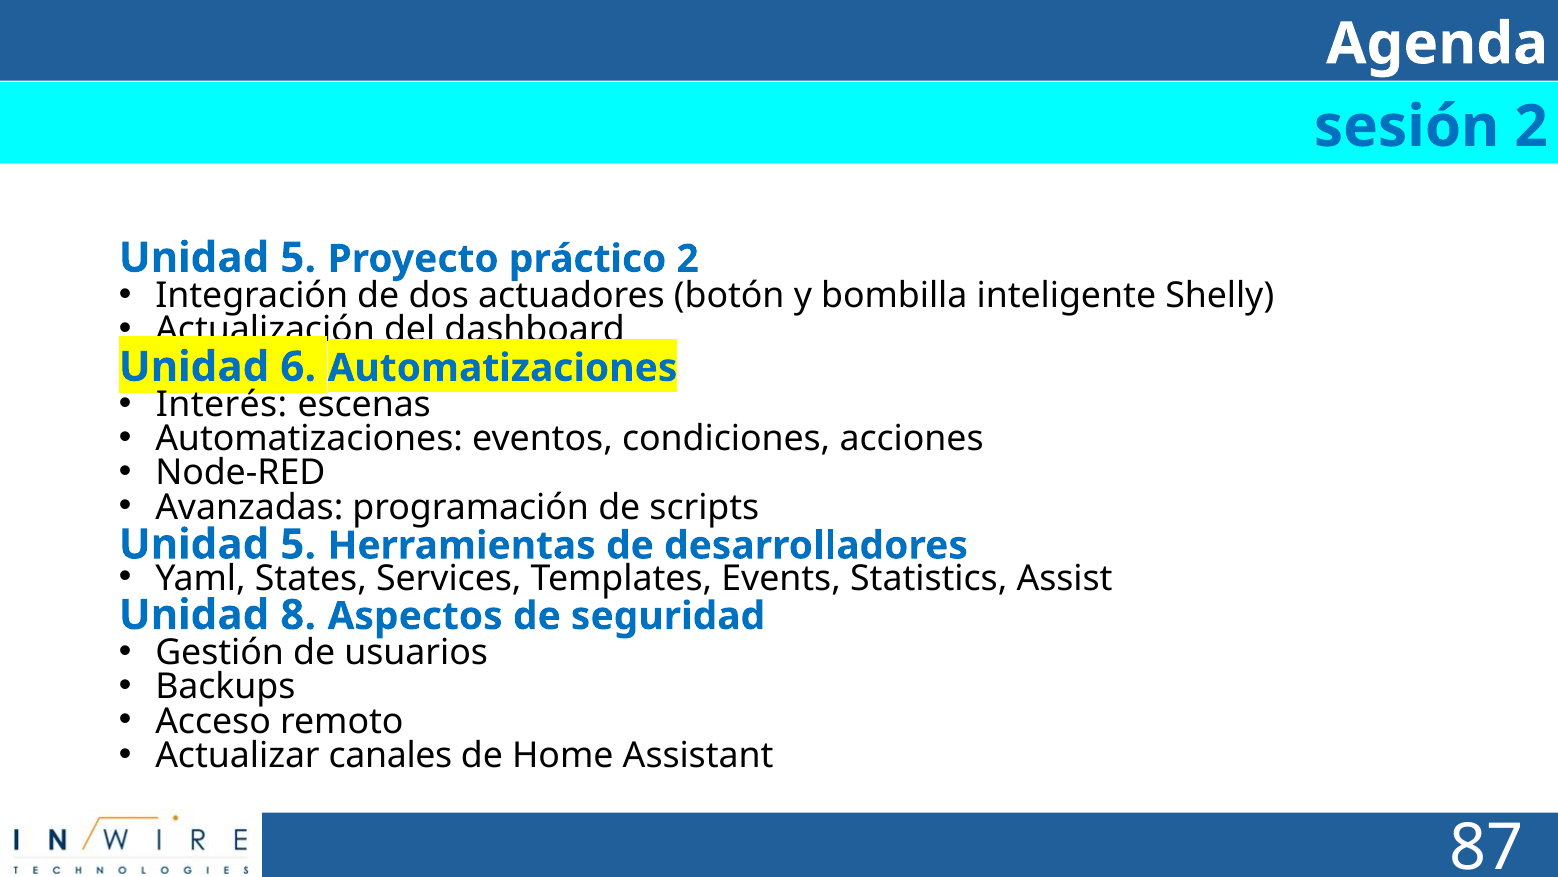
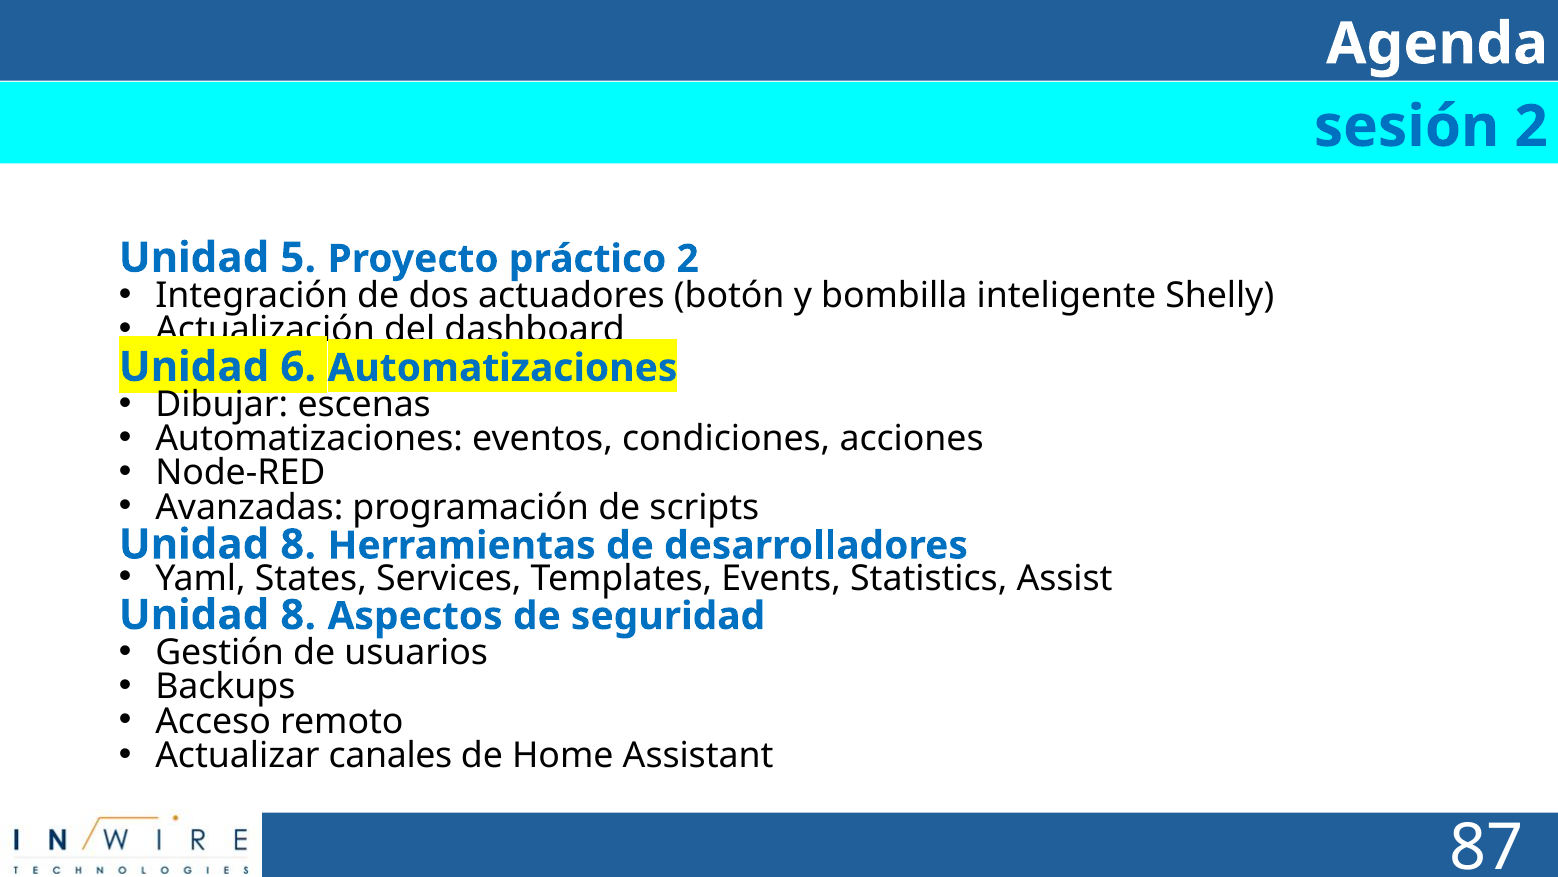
Interés: Interés -> Dibujar (222, 404)
5: 5 -> 8 (298, 544)
